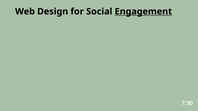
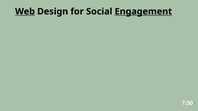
Web underline: none -> present (25, 12)
